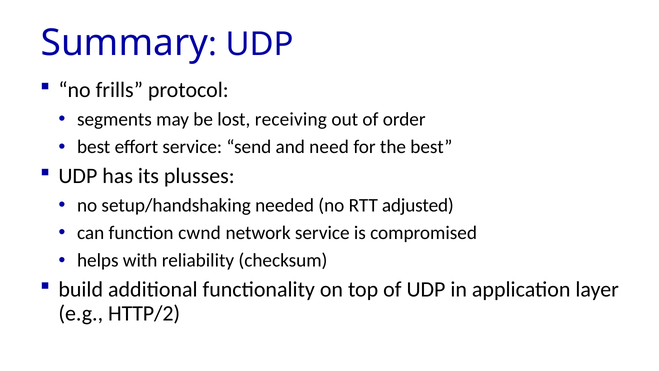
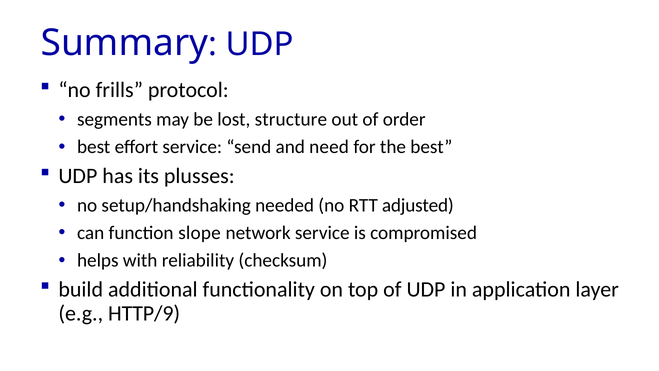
receiving: receiving -> structure (291, 119)
cwnd: cwnd -> slope (199, 233)
HTTP/2: HTTP/2 -> HTTP/9 (144, 313)
